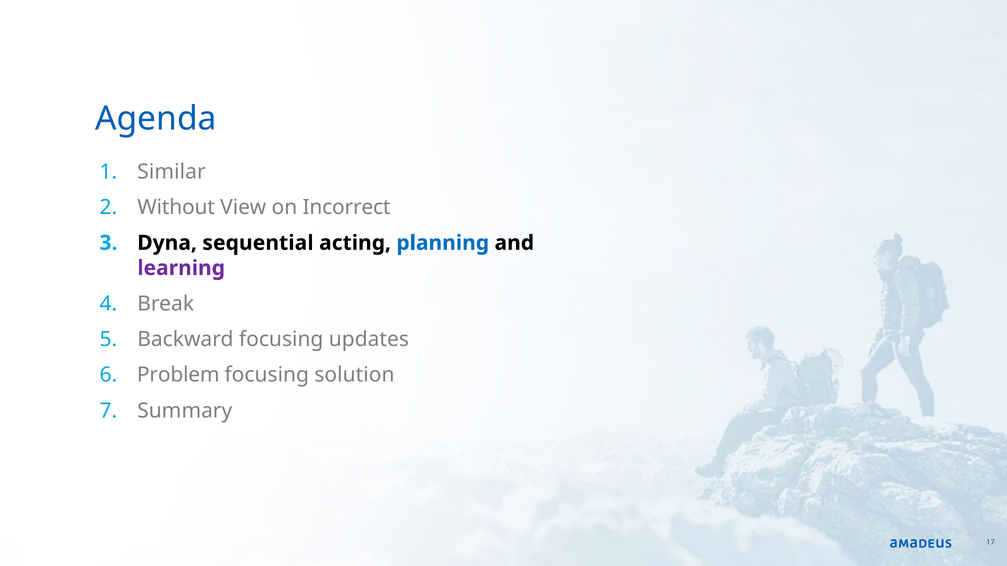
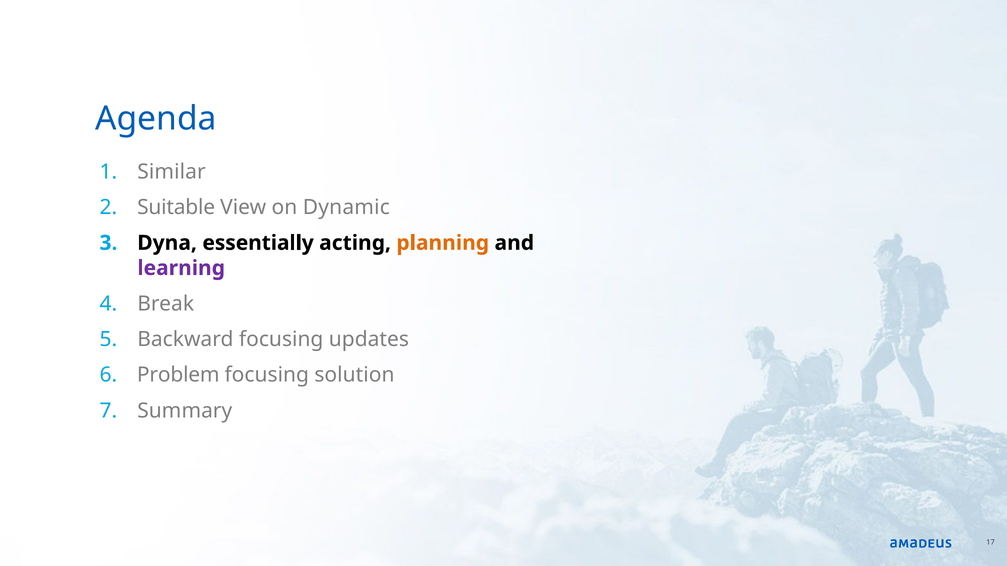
Without: Without -> Suitable (176, 207)
Incorrect: Incorrect -> Dynamic (346, 207)
sequential: sequential -> essentially (258, 243)
planning colour: blue -> orange (443, 243)
